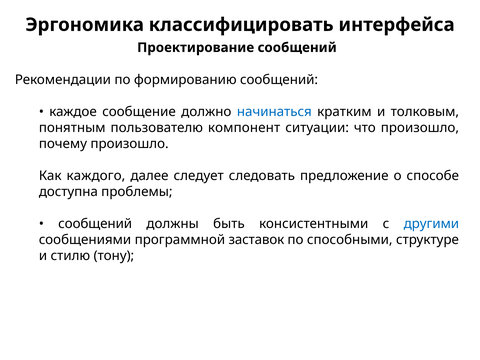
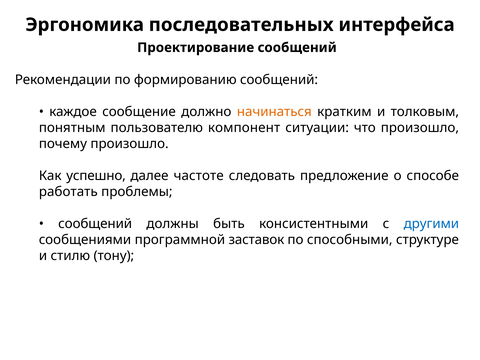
классифицировать: классифицировать -> последовательных (241, 25)
начинаться colour: blue -> orange (274, 112)
каждого: каждого -> успешно (96, 176)
следует: следует -> частоте (199, 176)
доступна: доступна -> работать (68, 192)
